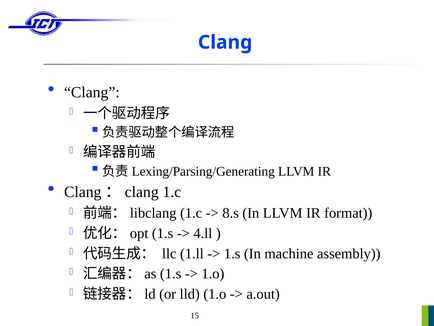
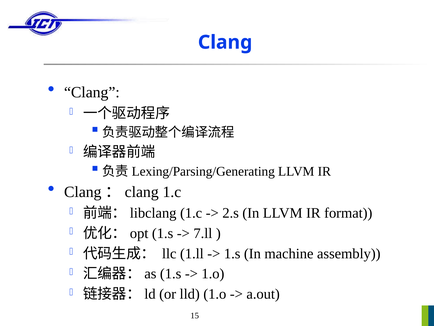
8.s: 8.s -> 2.s (231, 213)
4.ll: 4.ll -> 7.ll (203, 233)
